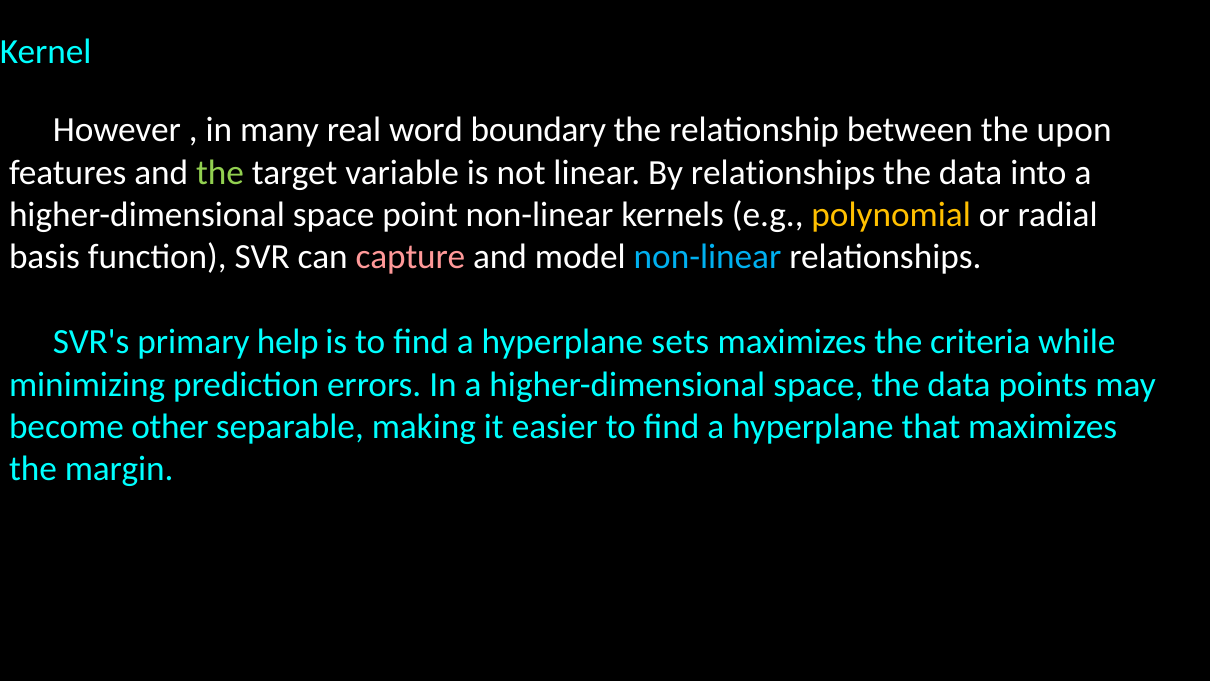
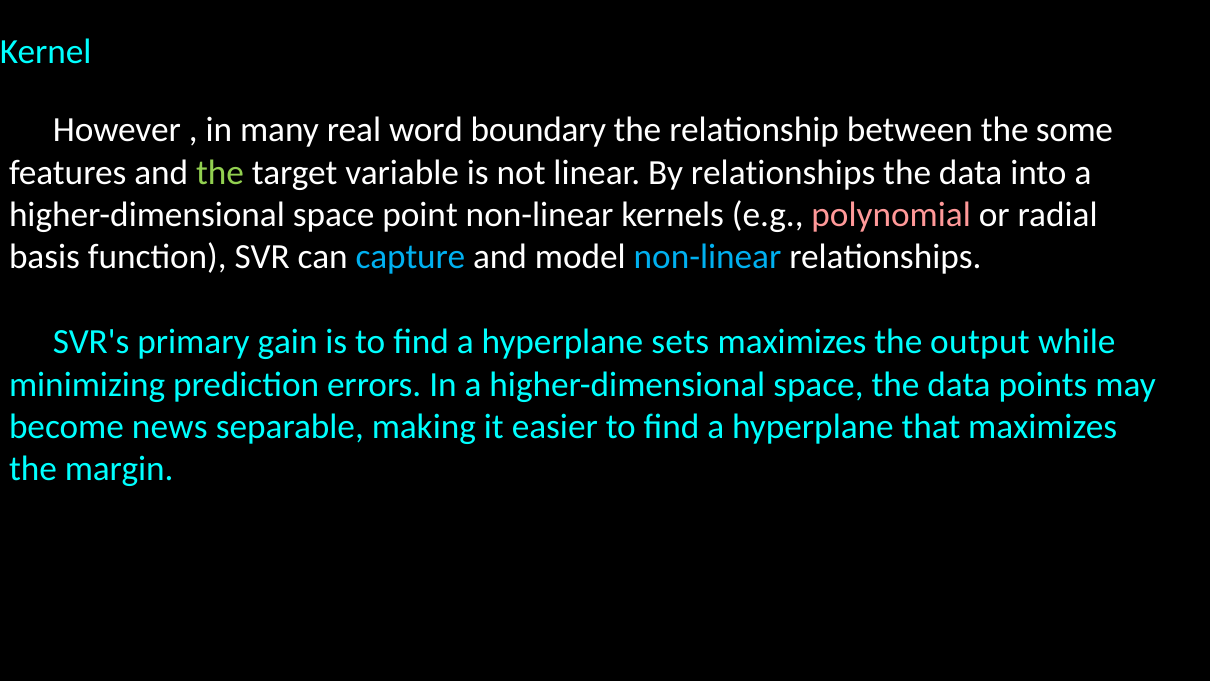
upon: upon -> some (1074, 130)
polynomial colour: yellow -> pink (891, 215)
capture colour: pink -> light blue (410, 257)
help: help -> gain (288, 342)
criteria: criteria -> output (980, 342)
other: other -> news (170, 427)
